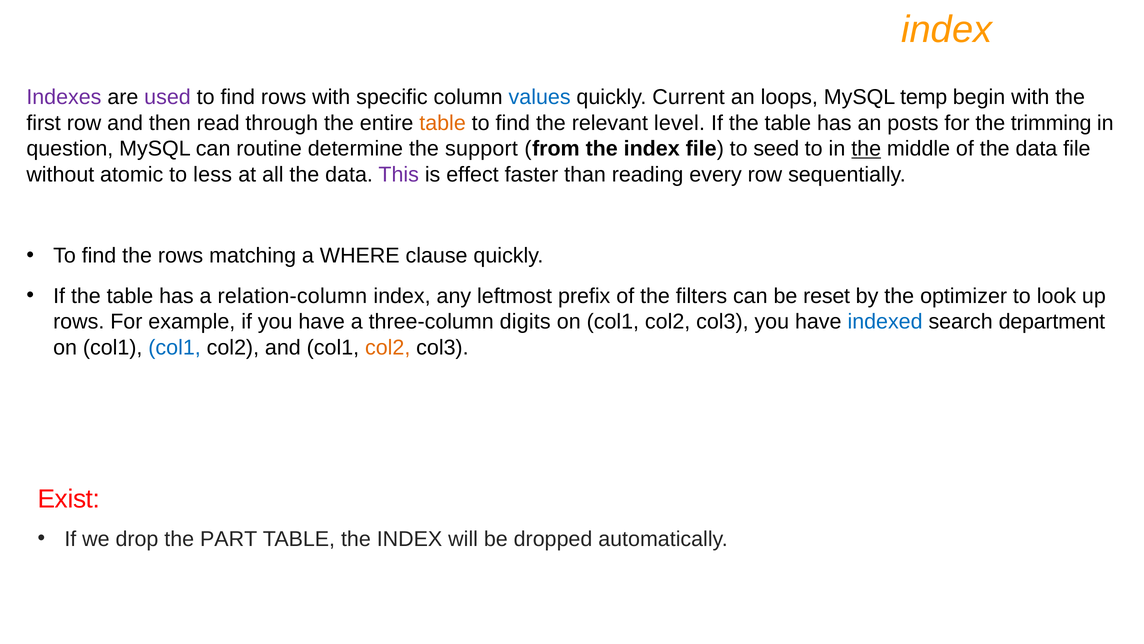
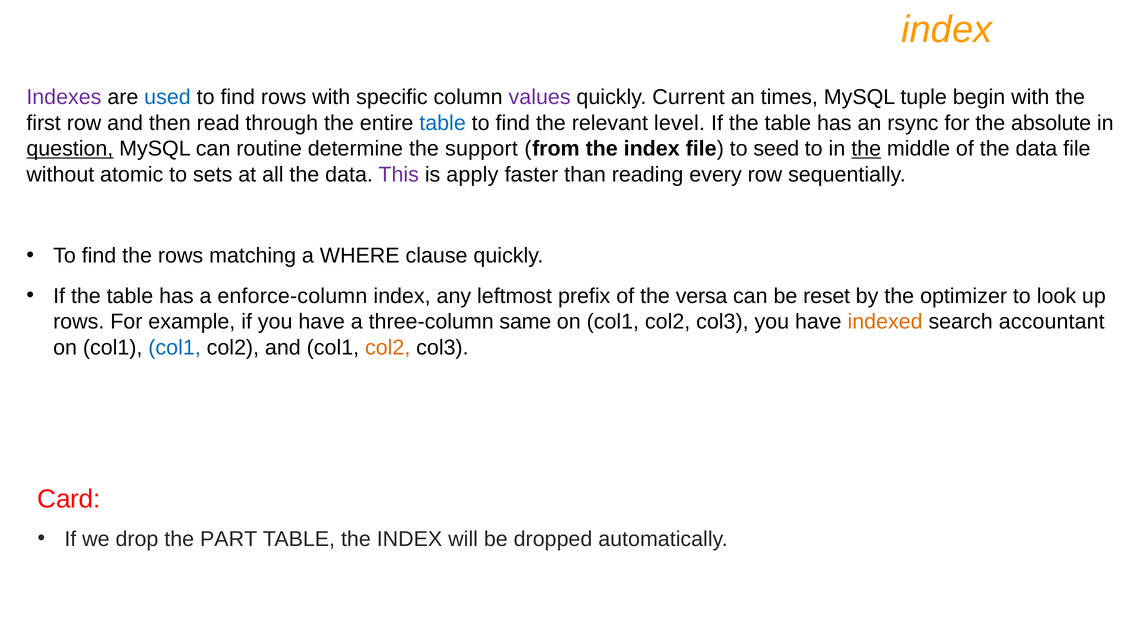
used colour: purple -> blue (168, 97)
values colour: blue -> purple (540, 97)
loops: loops -> times (789, 97)
temp: temp -> tuple (924, 97)
table colour: orange -> blue (443, 123)
posts: posts -> rsync (913, 123)
trimming: trimming -> absolute (1051, 123)
question underline: none -> present (70, 149)
less: less -> sets (213, 174)
effect: effect -> apply (472, 174)
relation-column: relation-column -> enforce-column (292, 296)
filters: filters -> versa (702, 296)
digits: digits -> same (525, 321)
indexed colour: blue -> orange (885, 321)
department: department -> accountant (1052, 321)
Exist: Exist -> Card (69, 499)
